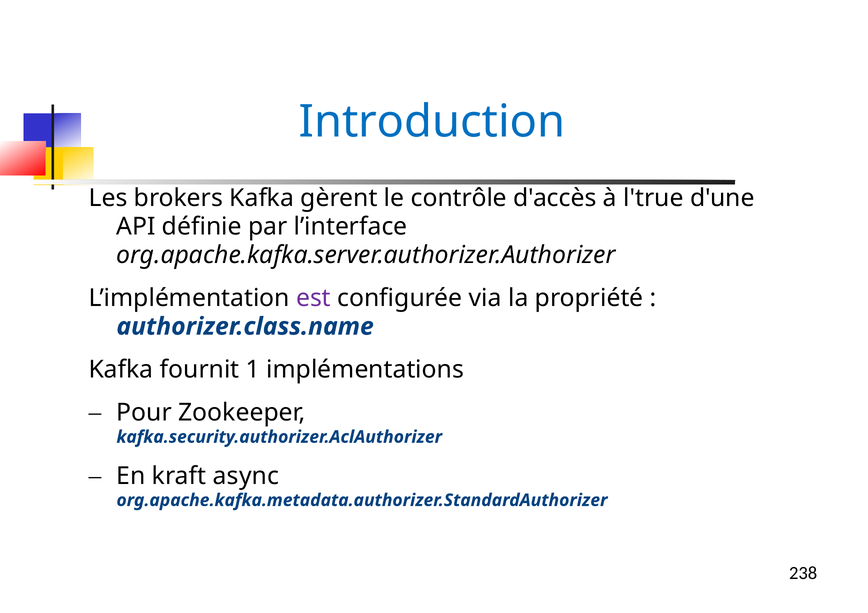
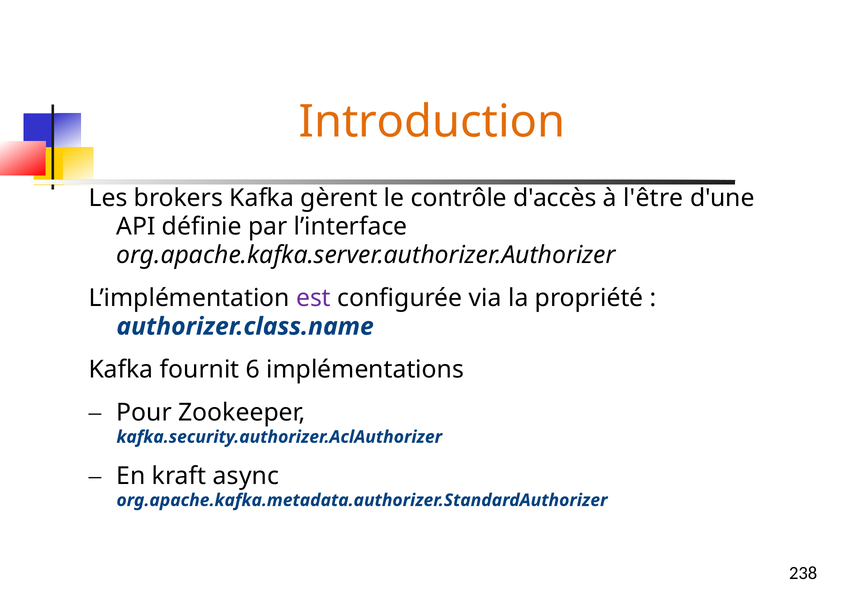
Introduction colour: blue -> orange (432, 122)
l'true: l'true -> l'être (653, 198)
1: 1 -> 6 (253, 370)
